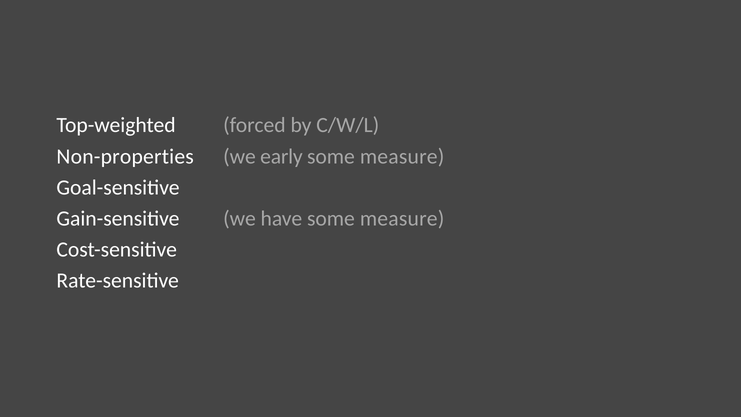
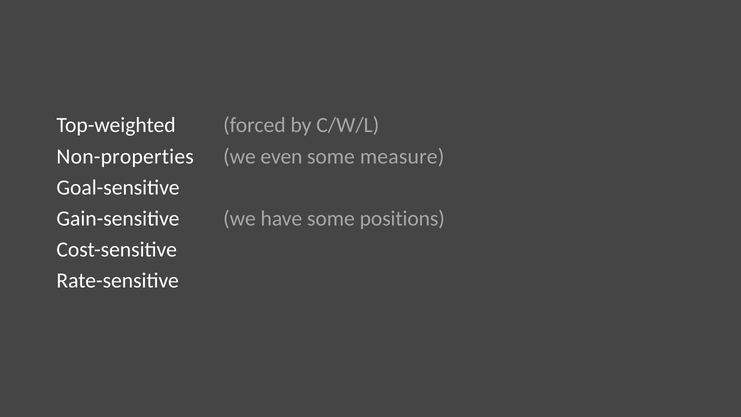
early: early -> even (281, 156)
have some measure: measure -> positions (402, 218)
